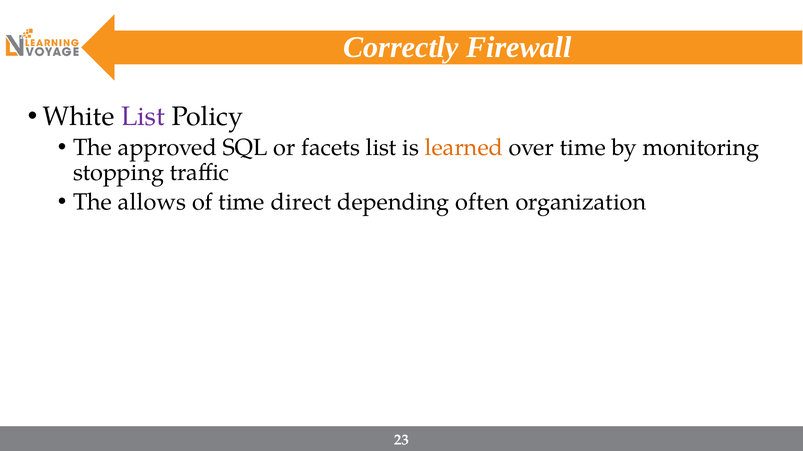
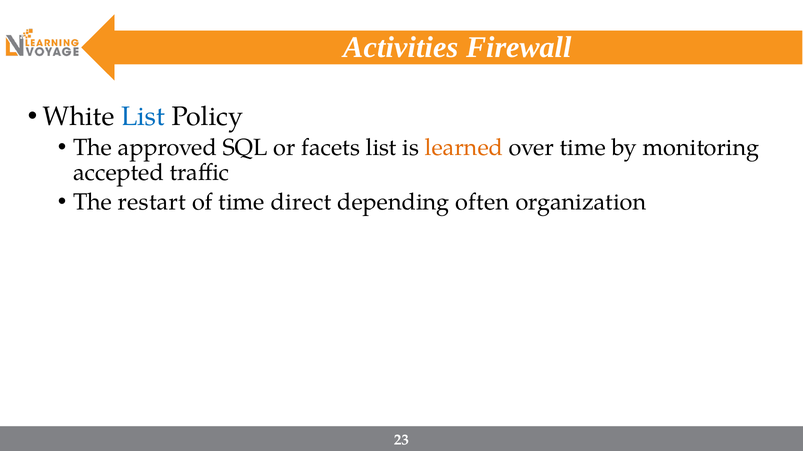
Correctly: Correctly -> Activities (401, 47)
List colour: purple -> blue (143, 116)
stopping: stopping -> accepted (118, 173)
allows: allows -> restart (152, 203)
